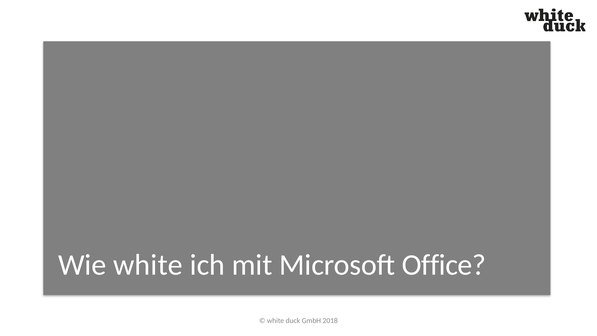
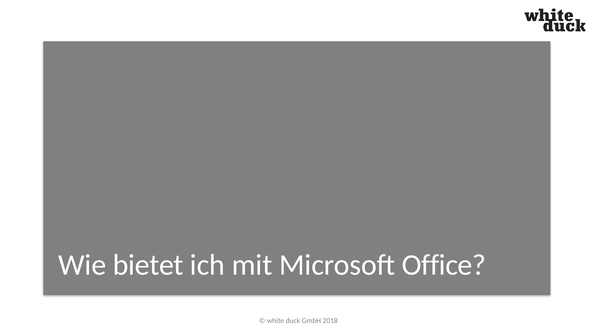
Wie white: white -> bietet (148, 265)
